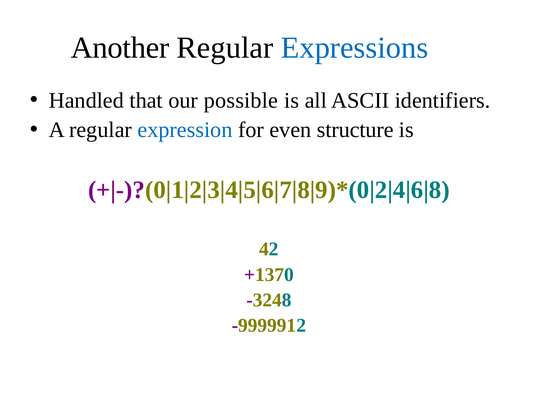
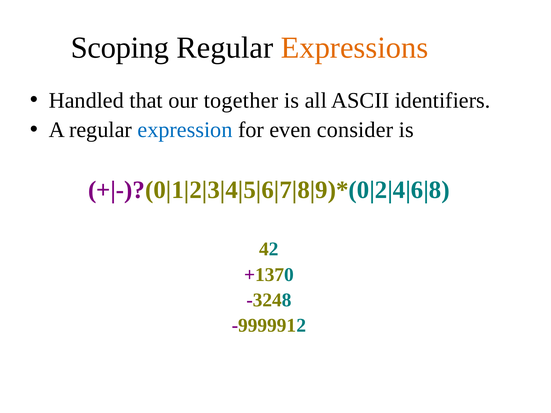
Another: Another -> Scoping (120, 48)
Expressions colour: blue -> orange (355, 48)
possible: possible -> together (241, 100)
structure: structure -> consider (355, 130)
